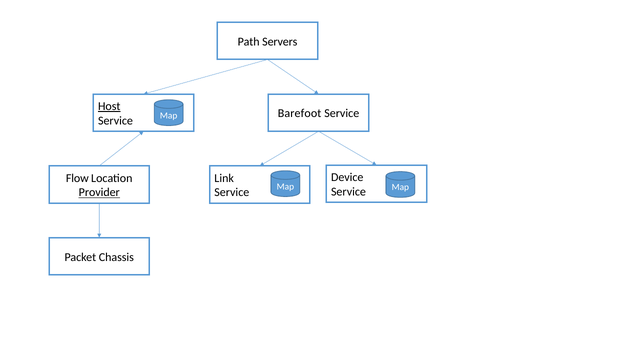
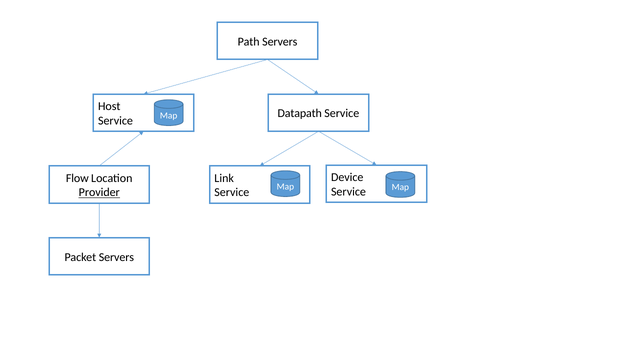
Host underline: present -> none (109, 106)
Barefoot: Barefoot -> Datapath (300, 114)
Packet Chassis: Chassis -> Servers (116, 257)
